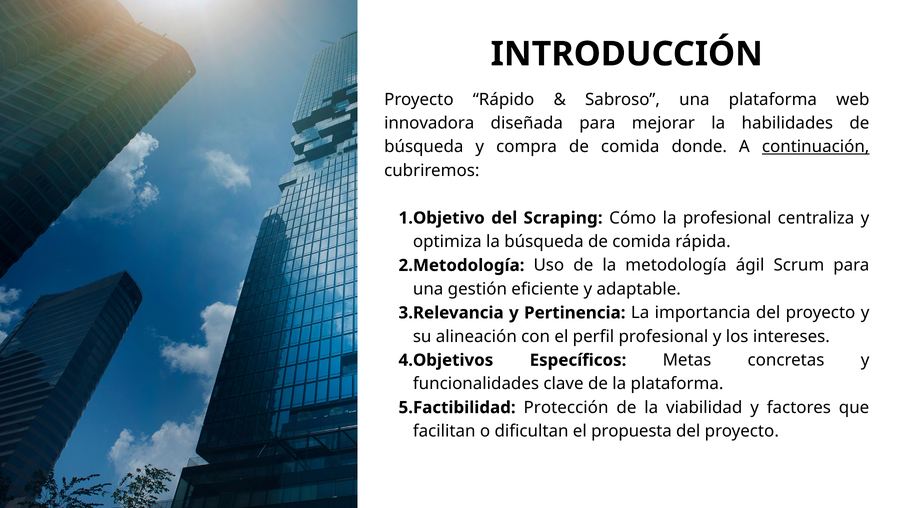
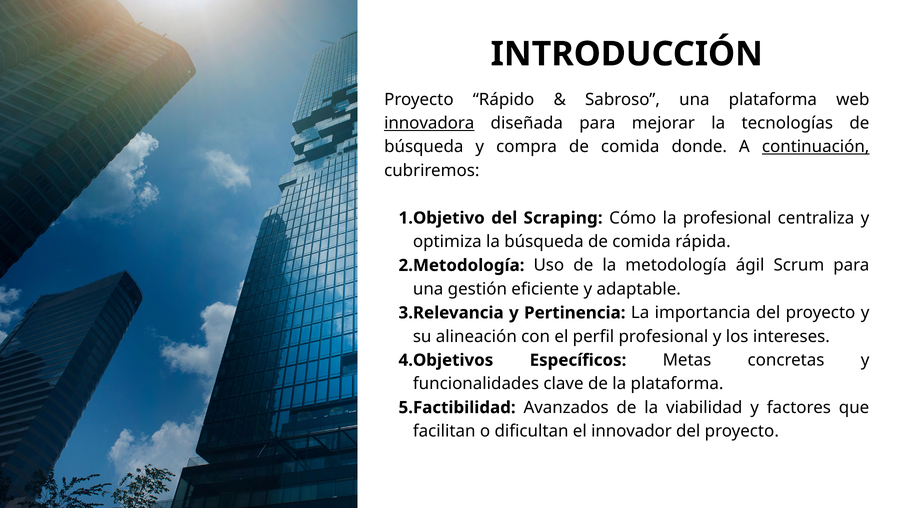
innovadora underline: none -> present (429, 123)
habilidades: habilidades -> tecnologías (787, 123)
Protección: Protección -> Avanzados (566, 408)
propuesta: propuesta -> innovador (631, 431)
